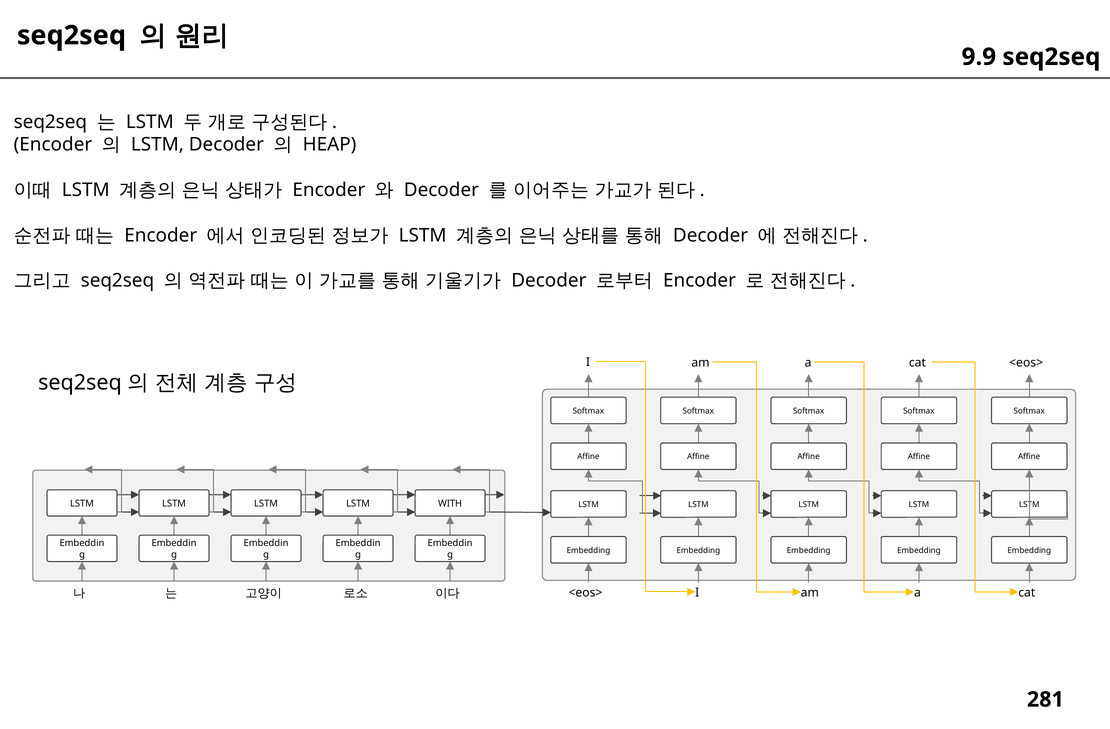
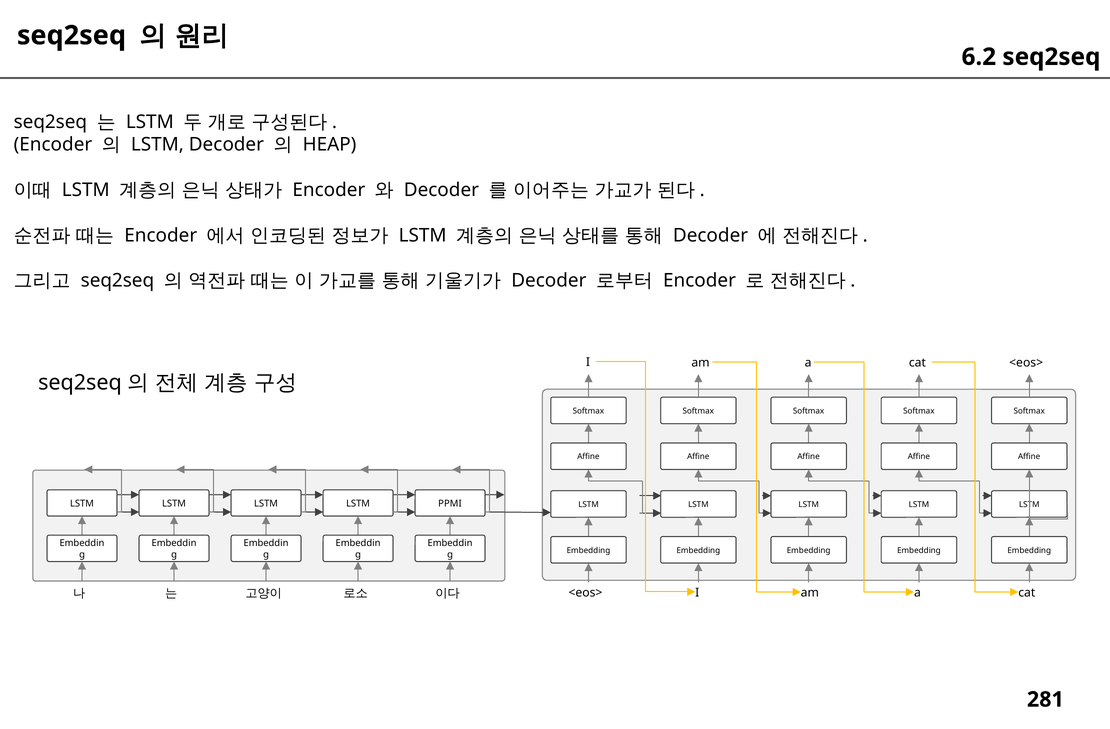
9.9: 9.9 -> 6.2 (979, 57)
WITH: WITH -> PPMI (450, 504)
